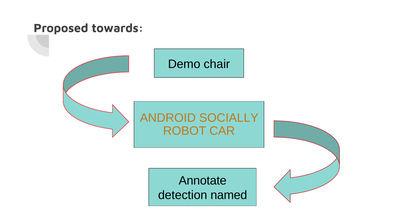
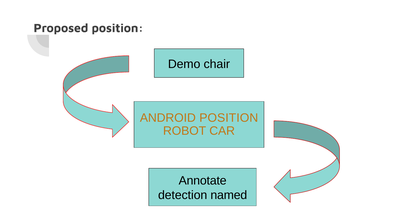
Proposed towards: towards -> position (117, 28)
ANDROID SOCIALLY: SOCIALLY -> POSITION (229, 118)
